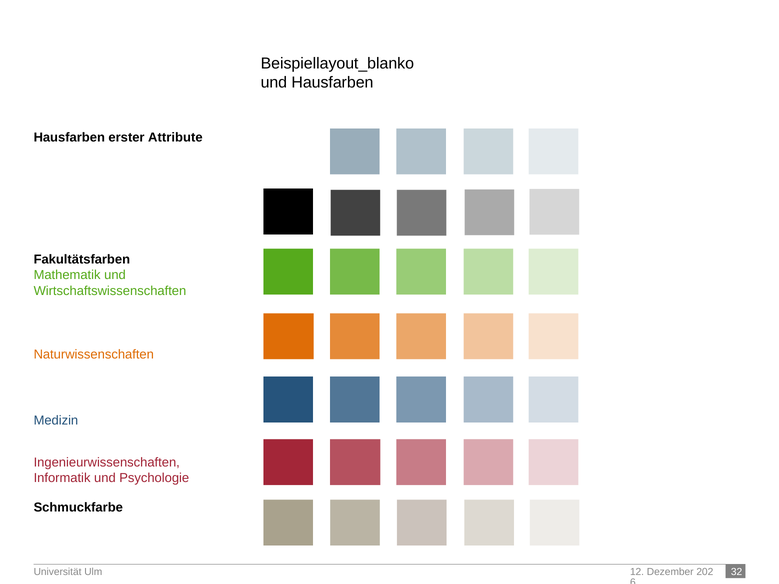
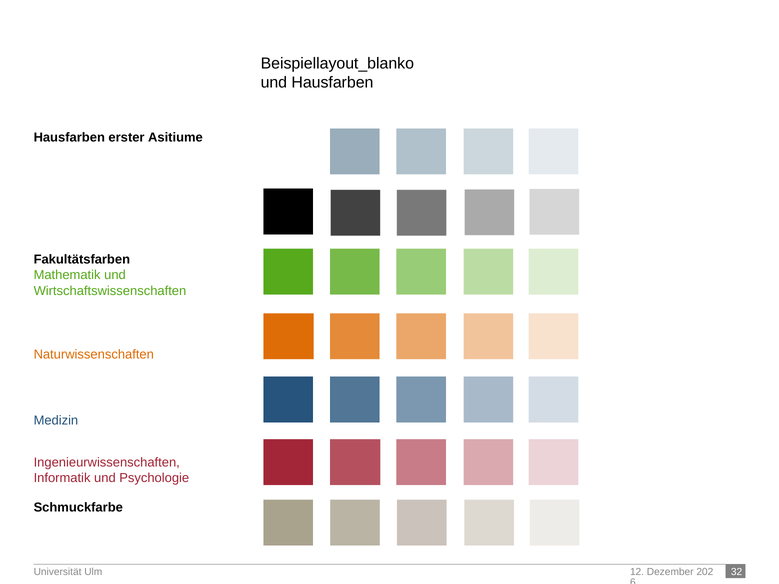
Attribute: Attribute -> Asitiume (175, 137)
